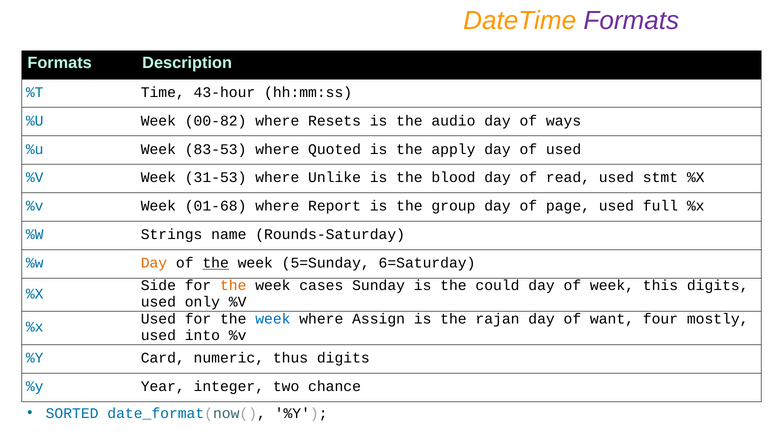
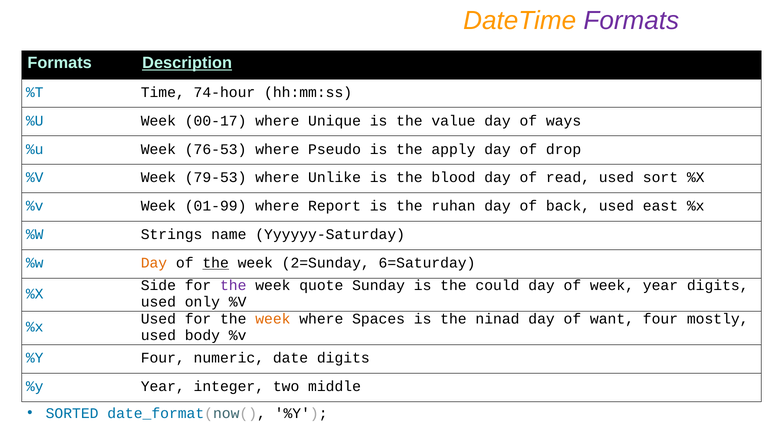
Description underline: none -> present (187, 63)
43-hour: 43-hour -> 74-hour (224, 92)
00-82: 00-82 -> 00-17 (216, 121)
Resets: Resets -> Unique (335, 121)
audio: audio -> value (453, 121)
83-53: 83-53 -> 76-53 (216, 149)
Quoted: Quoted -> Pseudo (335, 149)
of used: used -> drop (564, 149)
31-53: 31-53 -> 79-53 (216, 177)
stmt: stmt -> sort (660, 177)
01-68: 01-68 -> 01-99 (216, 206)
group: group -> ruhan (453, 206)
page: page -> back (568, 206)
full: full -> east (660, 206)
Rounds-Saturday: Rounds-Saturday -> Yyyyyy-Saturday (330, 234)
5=Sunday: 5=Sunday -> 2=Sunday (326, 263)
the colour: orange -> purple (233, 285)
cases: cases -> quote (321, 285)
week this: this -> year (660, 285)
week colour: blue -> orange (273, 318)
Assign: Assign -> Spaces (379, 318)
rajan: rajan -> ninad (498, 318)
into: into -> body (202, 335)
%Y Card: Card -> Four (163, 358)
thus: thus -> date (291, 358)
chance: chance -> middle (335, 386)
